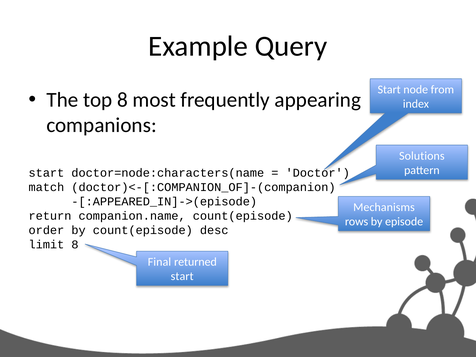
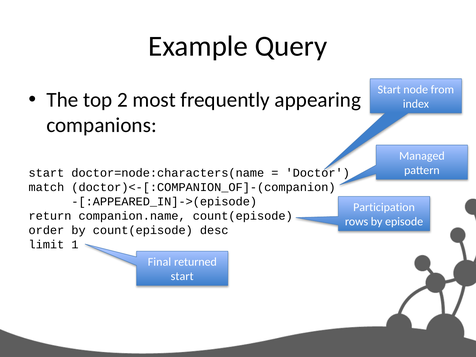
top 8: 8 -> 2 (122, 100)
Solutions: Solutions -> Managed (422, 156)
Mechanisms: Mechanisms -> Participation (384, 207)
limit 8: 8 -> 1 (75, 244)
